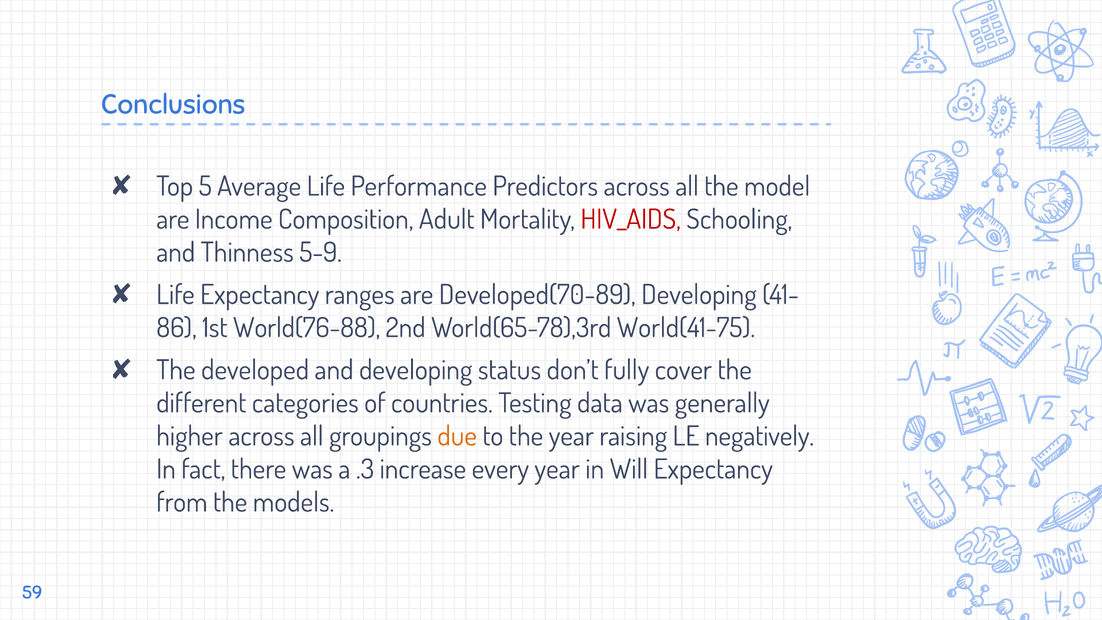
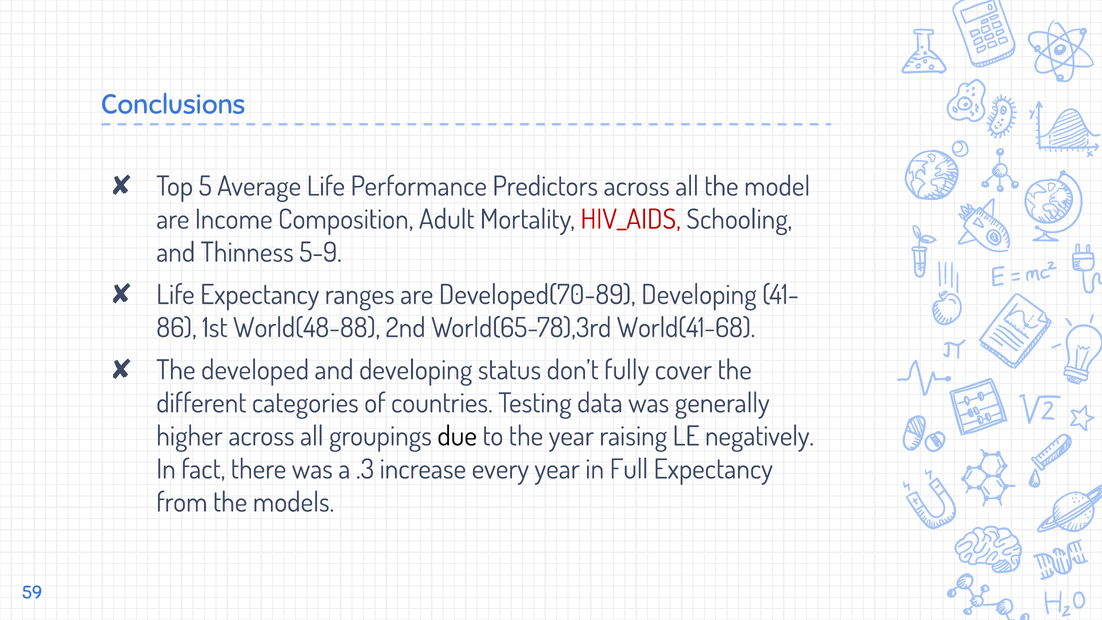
World(76-88: World(76-88 -> World(48-88 (307, 328)
World(41-75: World(41-75 -> World(41-68 (686, 328)
due colour: orange -> black (457, 436)
Will: Will -> Full (629, 469)
